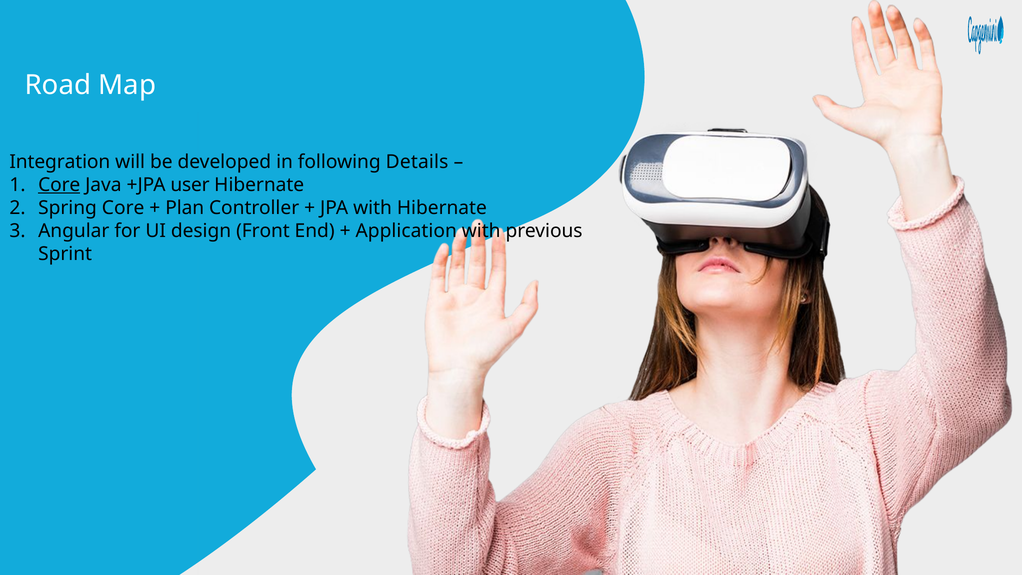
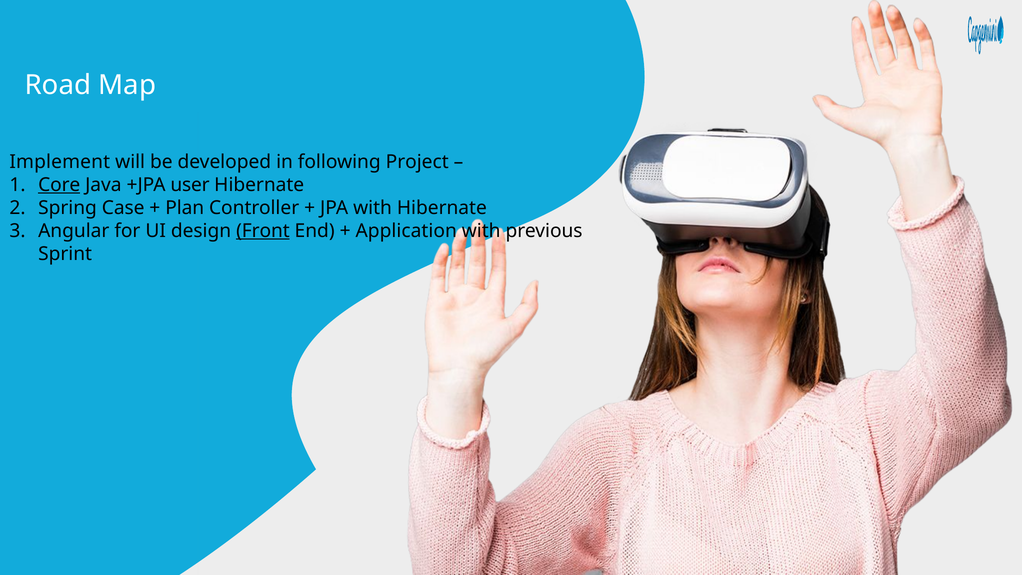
Integration: Integration -> Implement (60, 162)
Details: Details -> Project (417, 162)
Spring Core: Core -> Case (123, 208)
Front underline: none -> present (263, 231)
